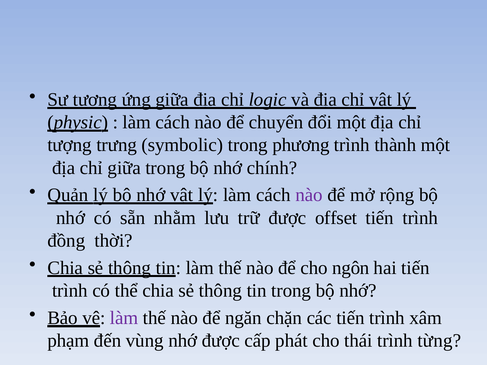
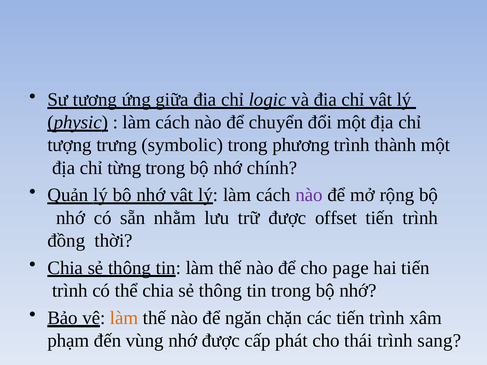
chỉ giữa: giữa -> từng (124, 168)
ngôn: ngôn -> page (351, 268)
làm colour: purple -> orange (124, 318)
từng: từng -> sang (439, 341)
